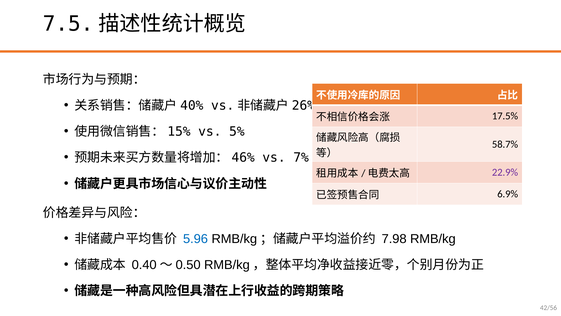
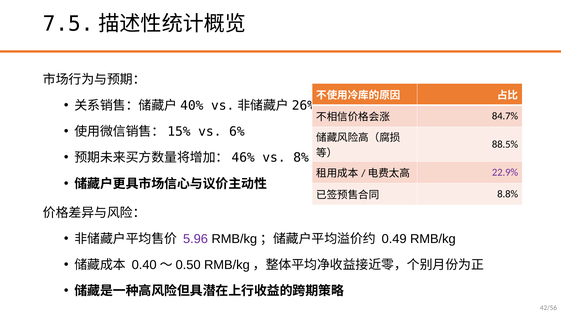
17.5%: 17.5% -> 84.7% (505, 116)
5%: 5% -> 6% (237, 131)
58.7%: 58.7% -> 88.5% (505, 144)
7%: 7% -> 8% (301, 158)
6.9%: 6.9% -> 8.8% (508, 194)
5.96 colour: blue -> purple (196, 239)
7.98: 7.98 -> 0.49 (394, 239)
